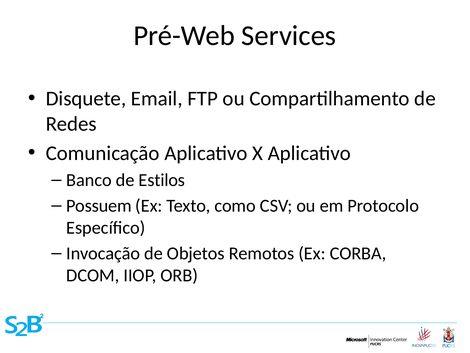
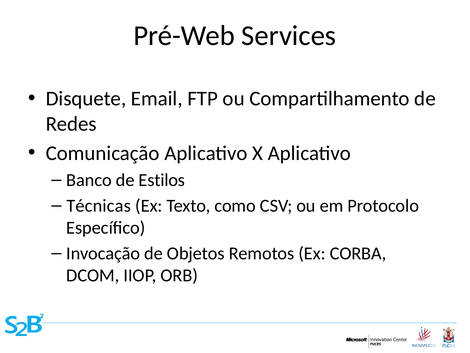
Possuem: Possuem -> Técnicas (99, 205)
